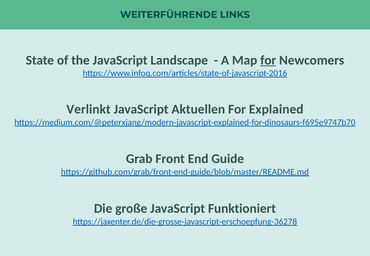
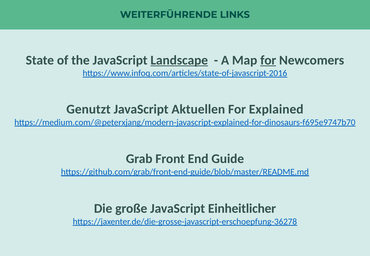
Landscape underline: none -> present (179, 60)
Verlinkt: Verlinkt -> Genutzt (88, 109)
Funktioniert: Funktioniert -> Einheitlicher (242, 209)
